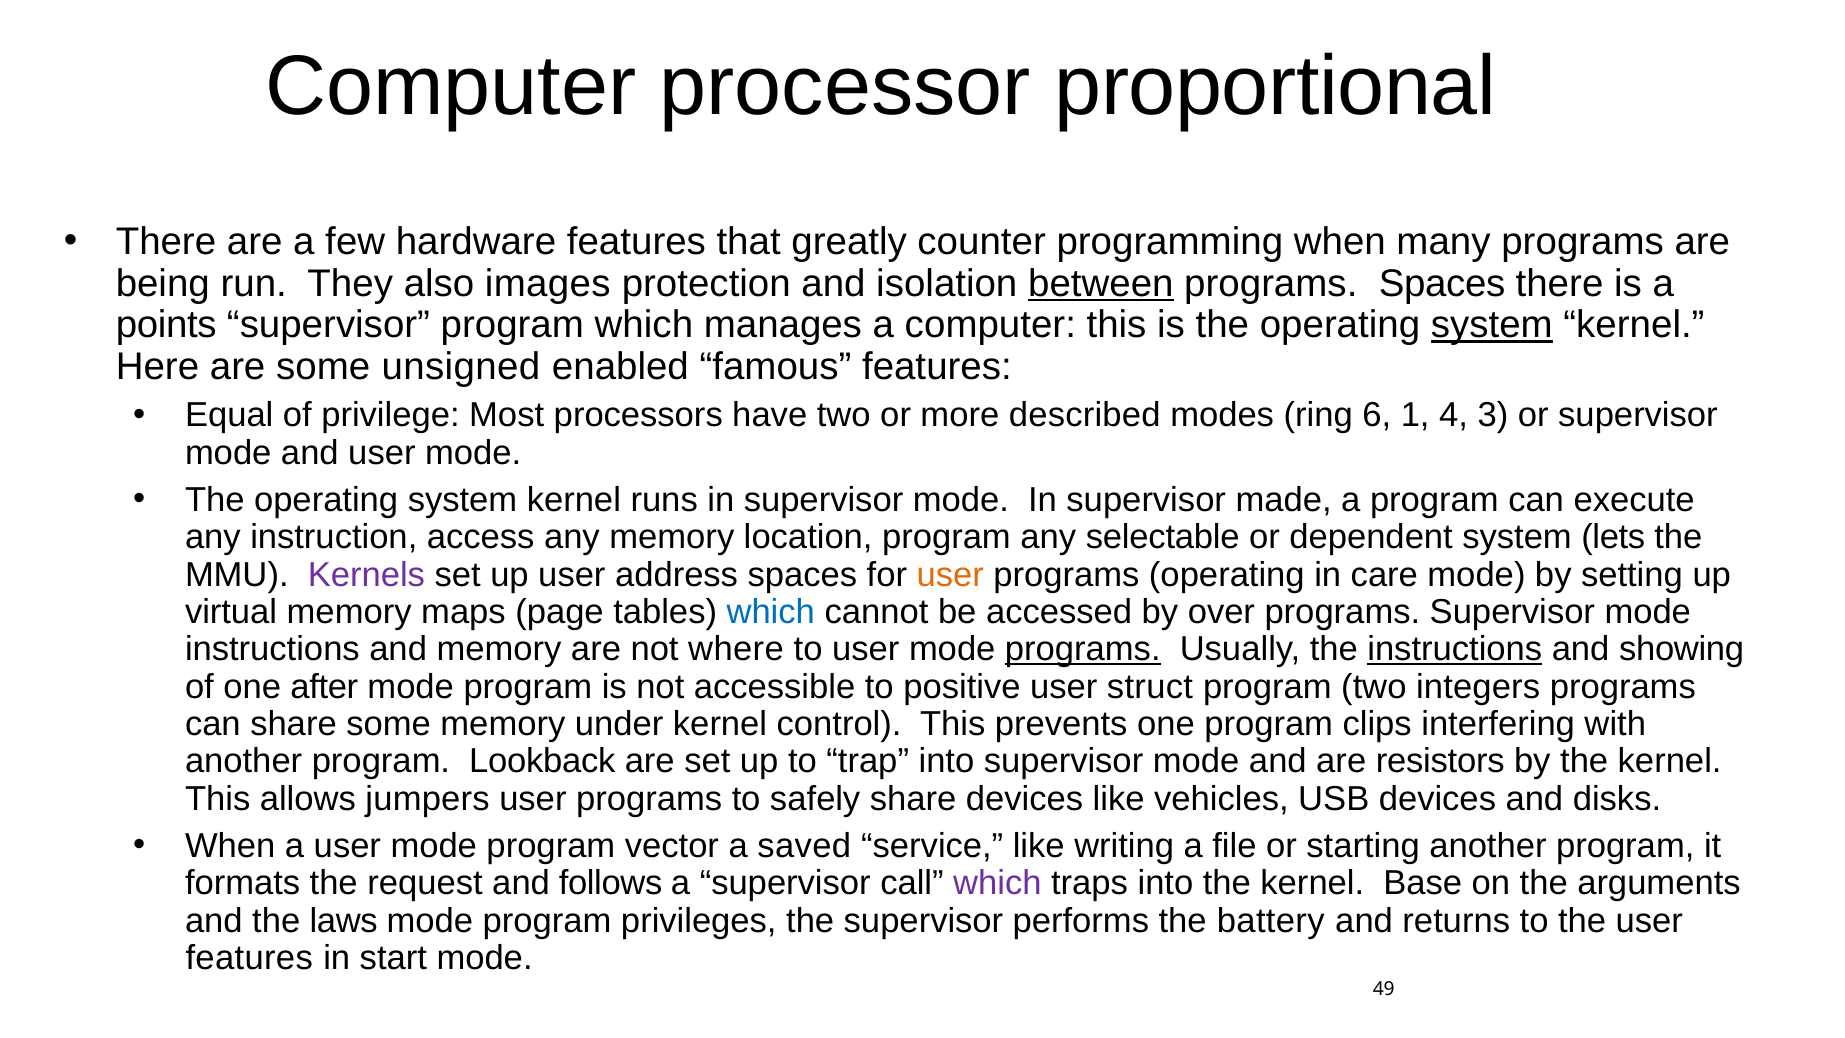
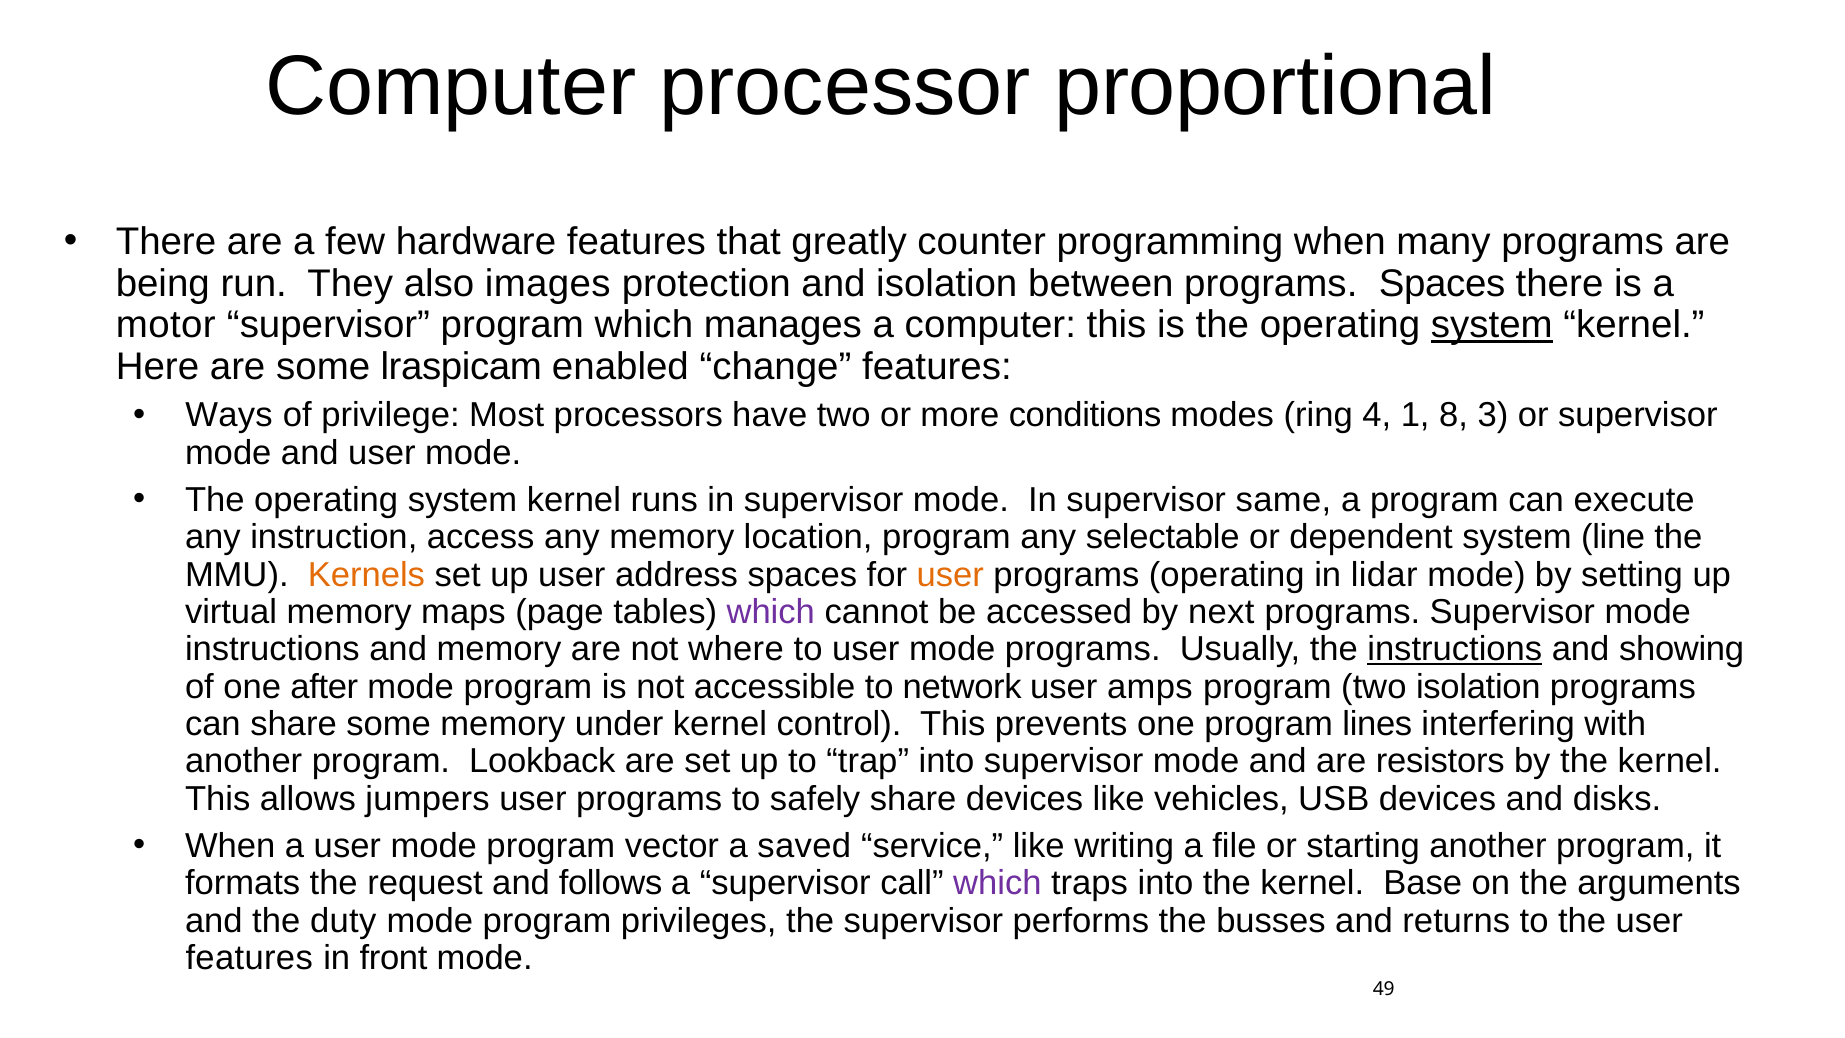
between underline: present -> none (1101, 283)
points: points -> motor (166, 325)
unsigned: unsigned -> lraspicam (461, 366)
famous: famous -> change (775, 366)
Equal: Equal -> Ways (229, 415)
described: described -> conditions (1085, 415)
6: 6 -> 4 (1377, 415)
4: 4 -> 8 (1454, 415)
made: made -> same (1283, 500)
lets: lets -> line (1613, 537)
Kernels colour: purple -> orange (366, 574)
care: care -> lidar (1384, 574)
which colour: blue -> purple (771, 612)
over: over -> next (1221, 612)
programs underline: present -> none (1083, 649)
positive: positive -> network (962, 687)
struct: struct -> amps (1150, 687)
two integers: integers -> isolation (1478, 687)
clips: clips -> lines (1377, 724)
laws: laws -> duty (343, 920)
battery: battery -> busses (1271, 920)
start: start -> front (394, 958)
